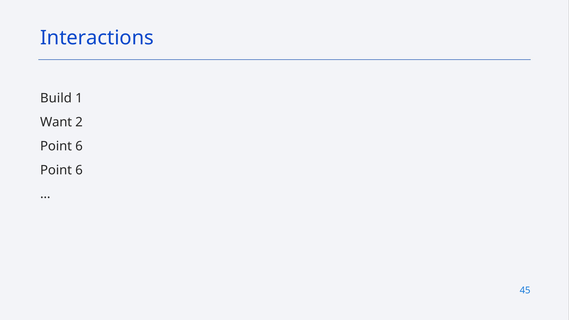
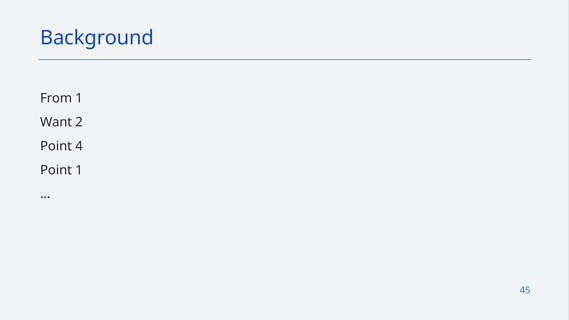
Interactions: Interactions -> Background (97, 38)
Build: Build -> From (56, 98)
6: 6 -> 4 (79, 146)
6: 6 -> 1 (79, 170)
